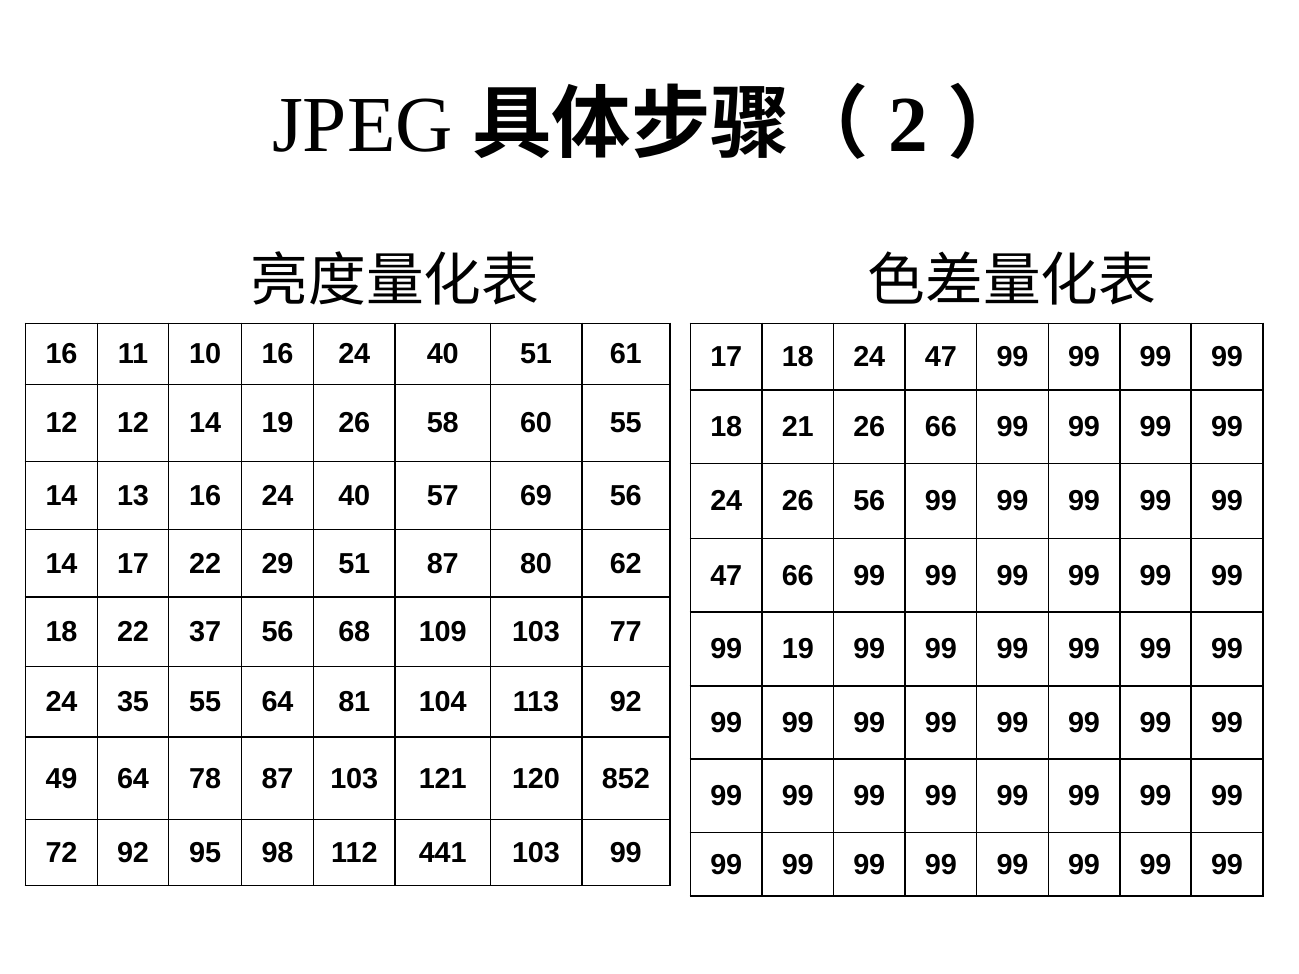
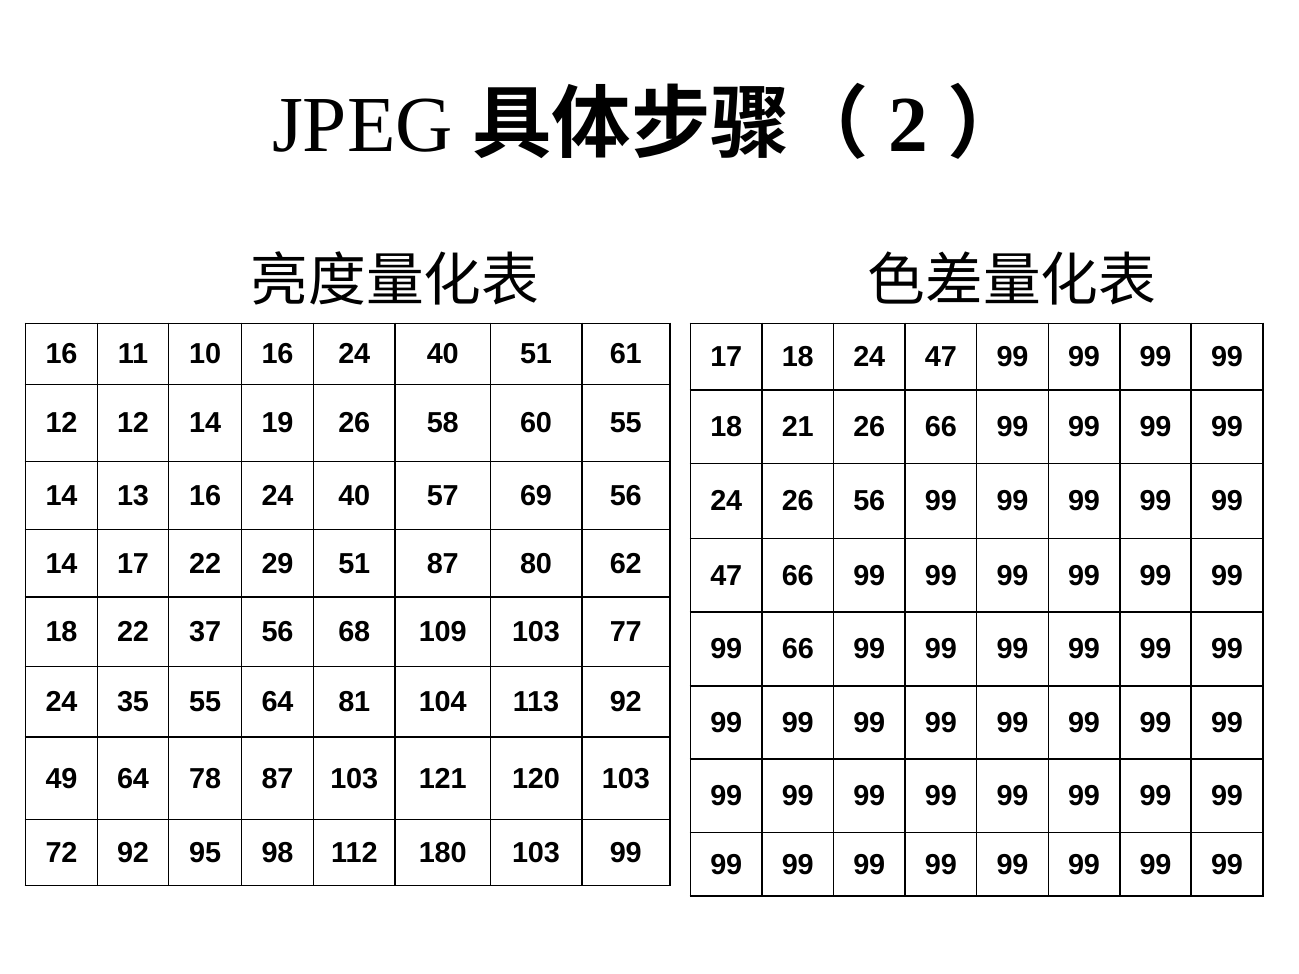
99 19: 19 -> 66 (798, 649)
120 852: 852 -> 103 (626, 779)
441: 441 -> 180 (443, 853)
